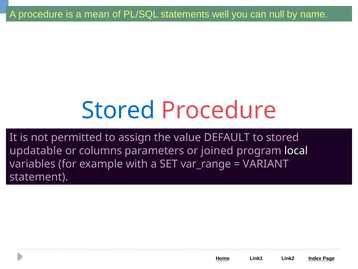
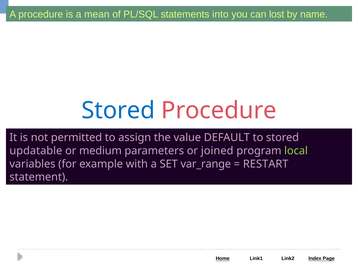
well: well -> into (220, 14)
null: null -> lost (277, 14)
columns: columns -> medium (100, 150)
local colour: white -> light green (296, 150)
VARIANT: VARIANT -> RESTART (266, 164)
